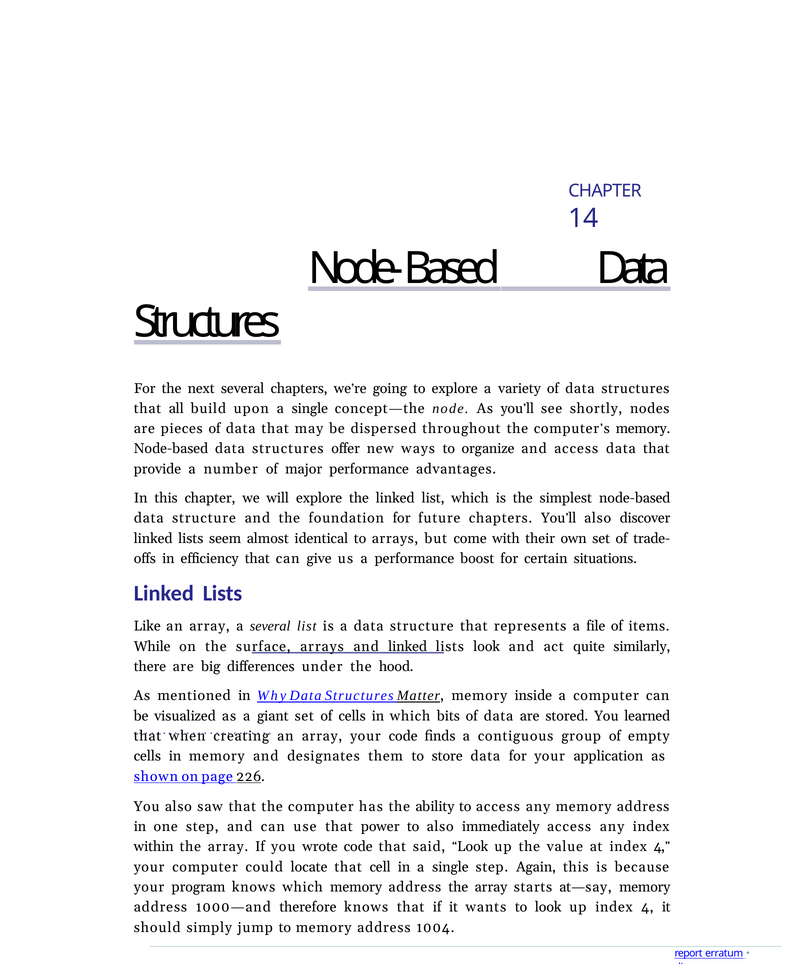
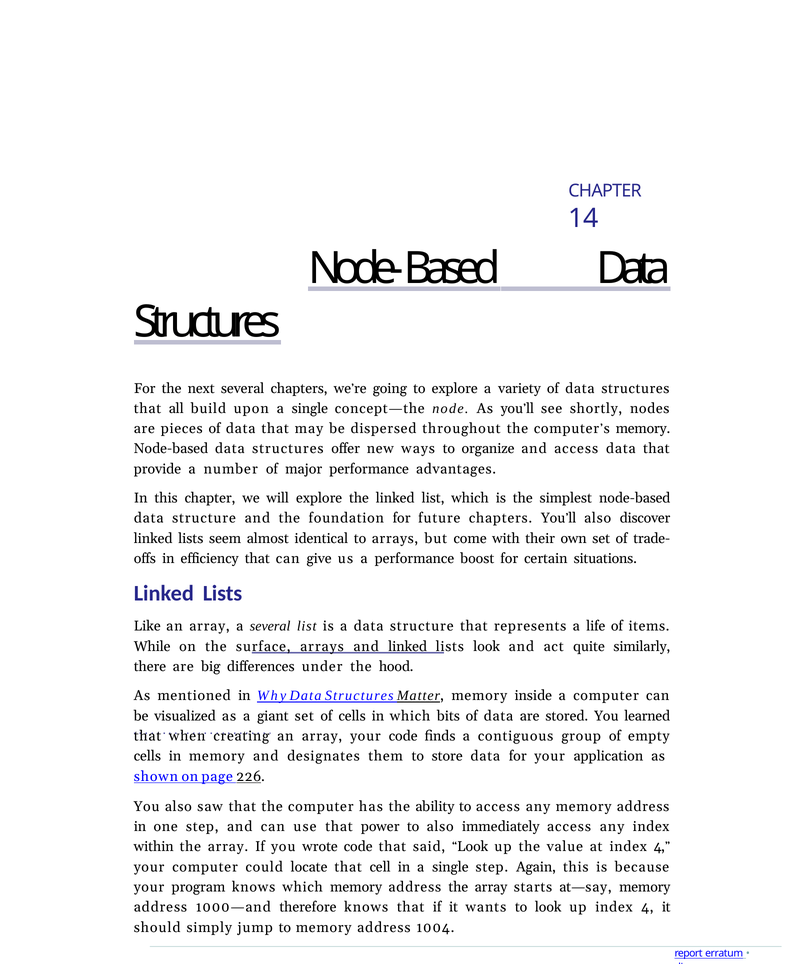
file: file -> life (596, 626)
